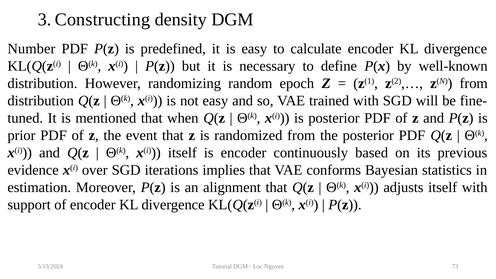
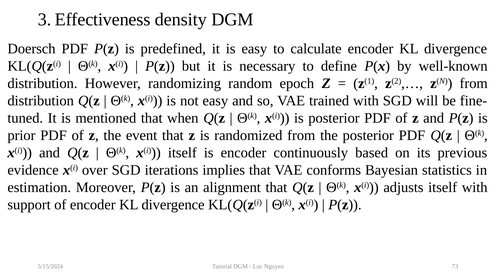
Constructing: Constructing -> Effectiveness (103, 19)
Number: Number -> Doersch (31, 49)
